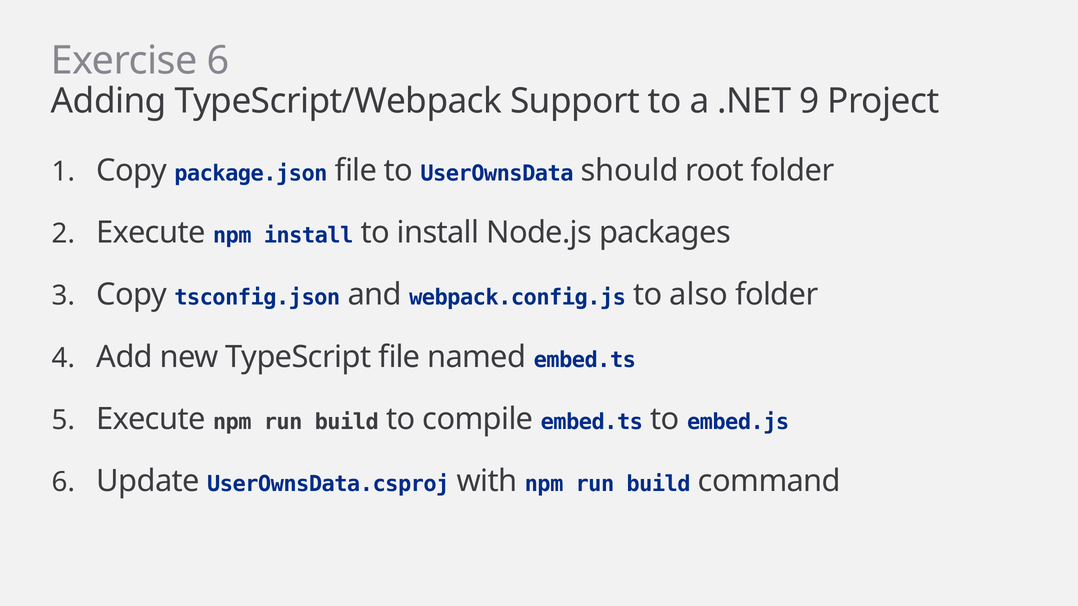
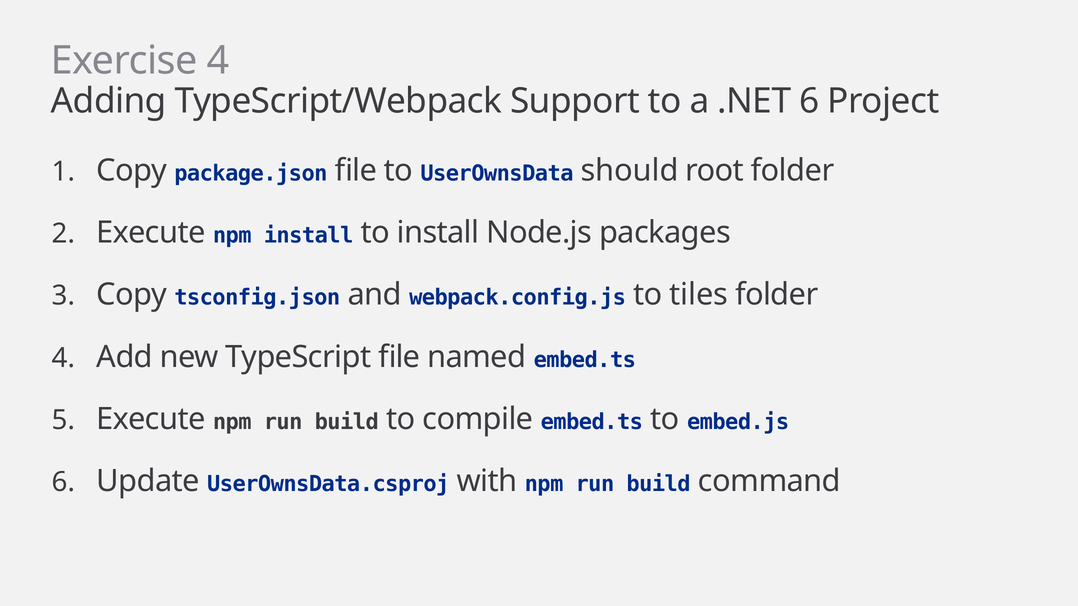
Exercise 6: 6 -> 4 (218, 61)
.NET 9: 9 -> 6 (809, 101)
also: also -> tiles (699, 295)
